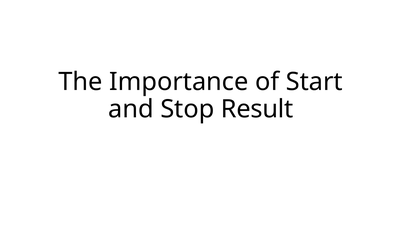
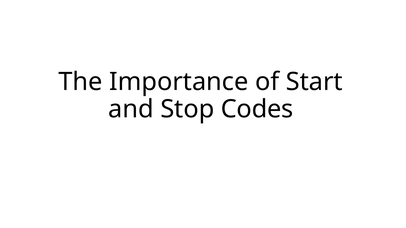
Result: Result -> Codes (257, 109)
